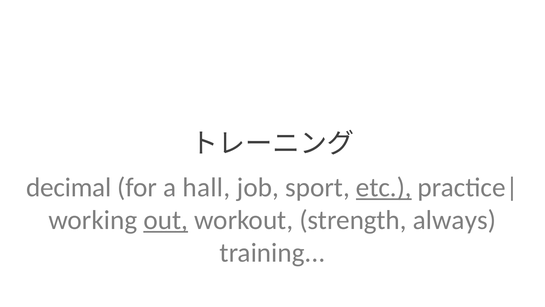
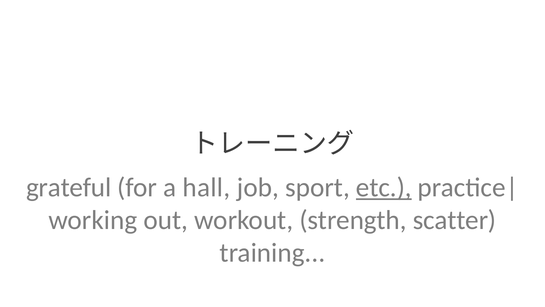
decimal: decimal -> grateful (69, 187)
out underline: present -> none (166, 220)
always: always -> scatter (455, 220)
